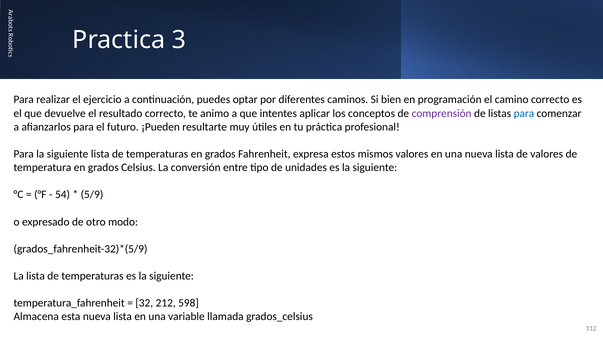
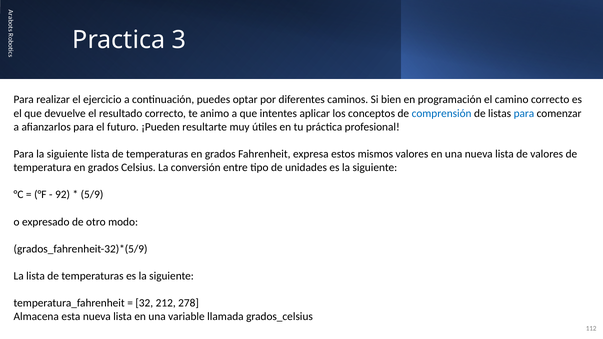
comprensión colour: purple -> blue (442, 113)
54: 54 -> 92 (63, 195)
598: 598 -> 278 (189, 303)
